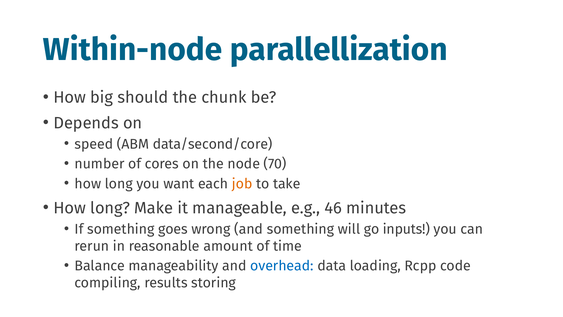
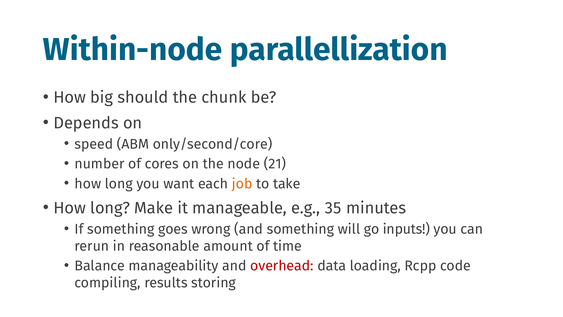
data/second/core: data/second/core -> only/second/core (213, 144)
70: 70 -> 21 (275, 164)
46: 46 -> 35 (333, 208)
overhead colour: blue -> red (282, 266)
